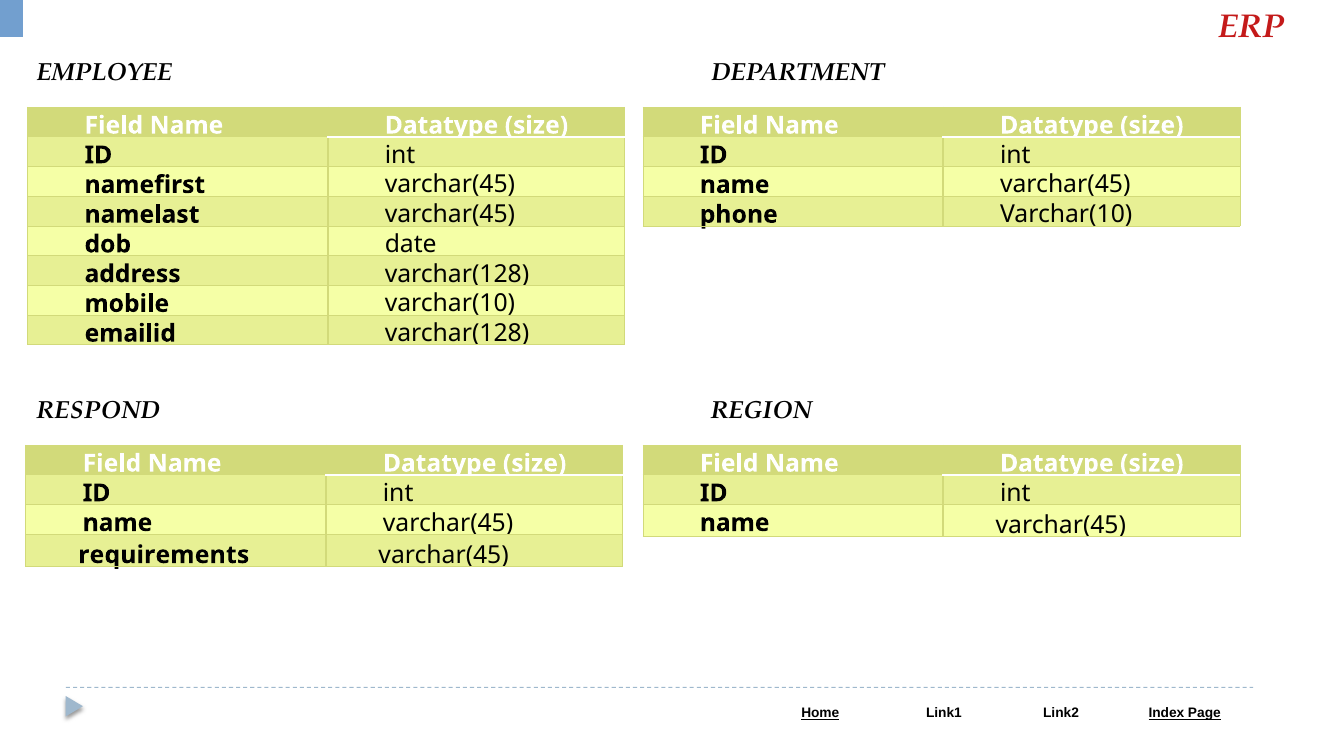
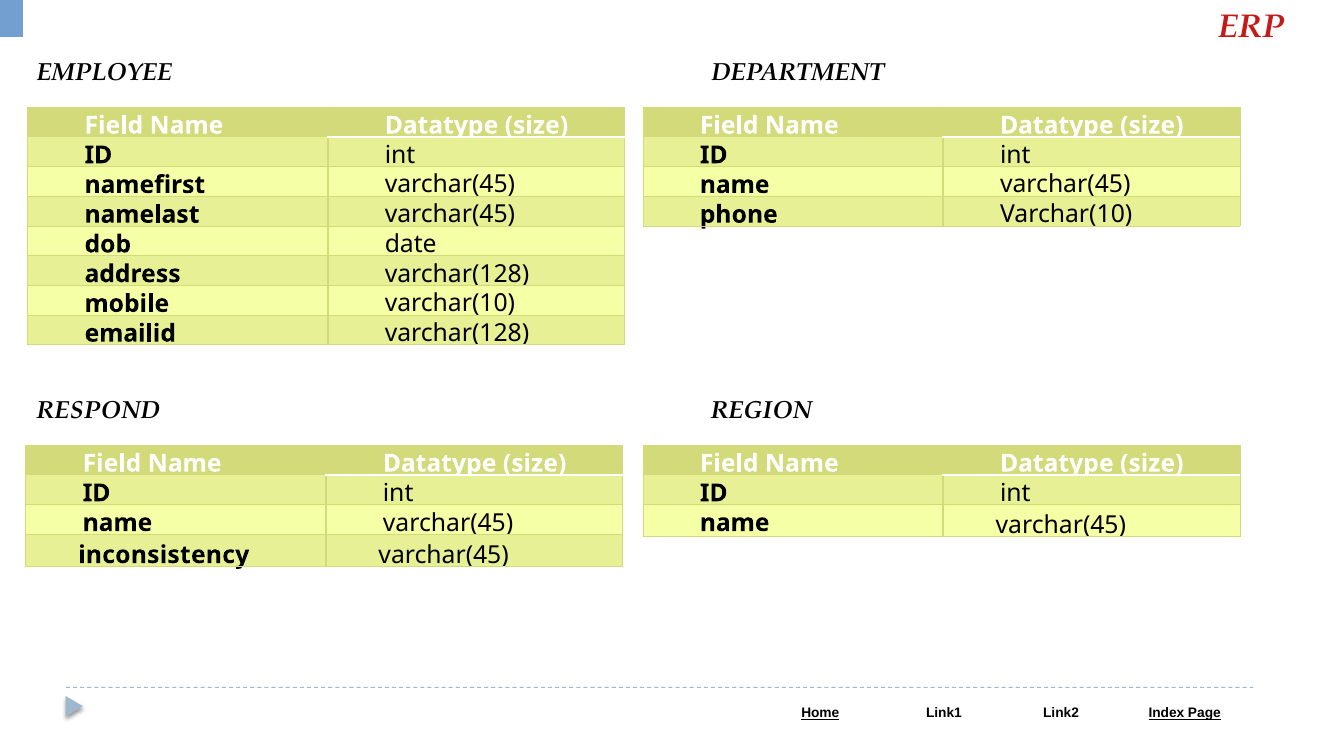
requirements: requirements -> inconsistency (164, 555)
